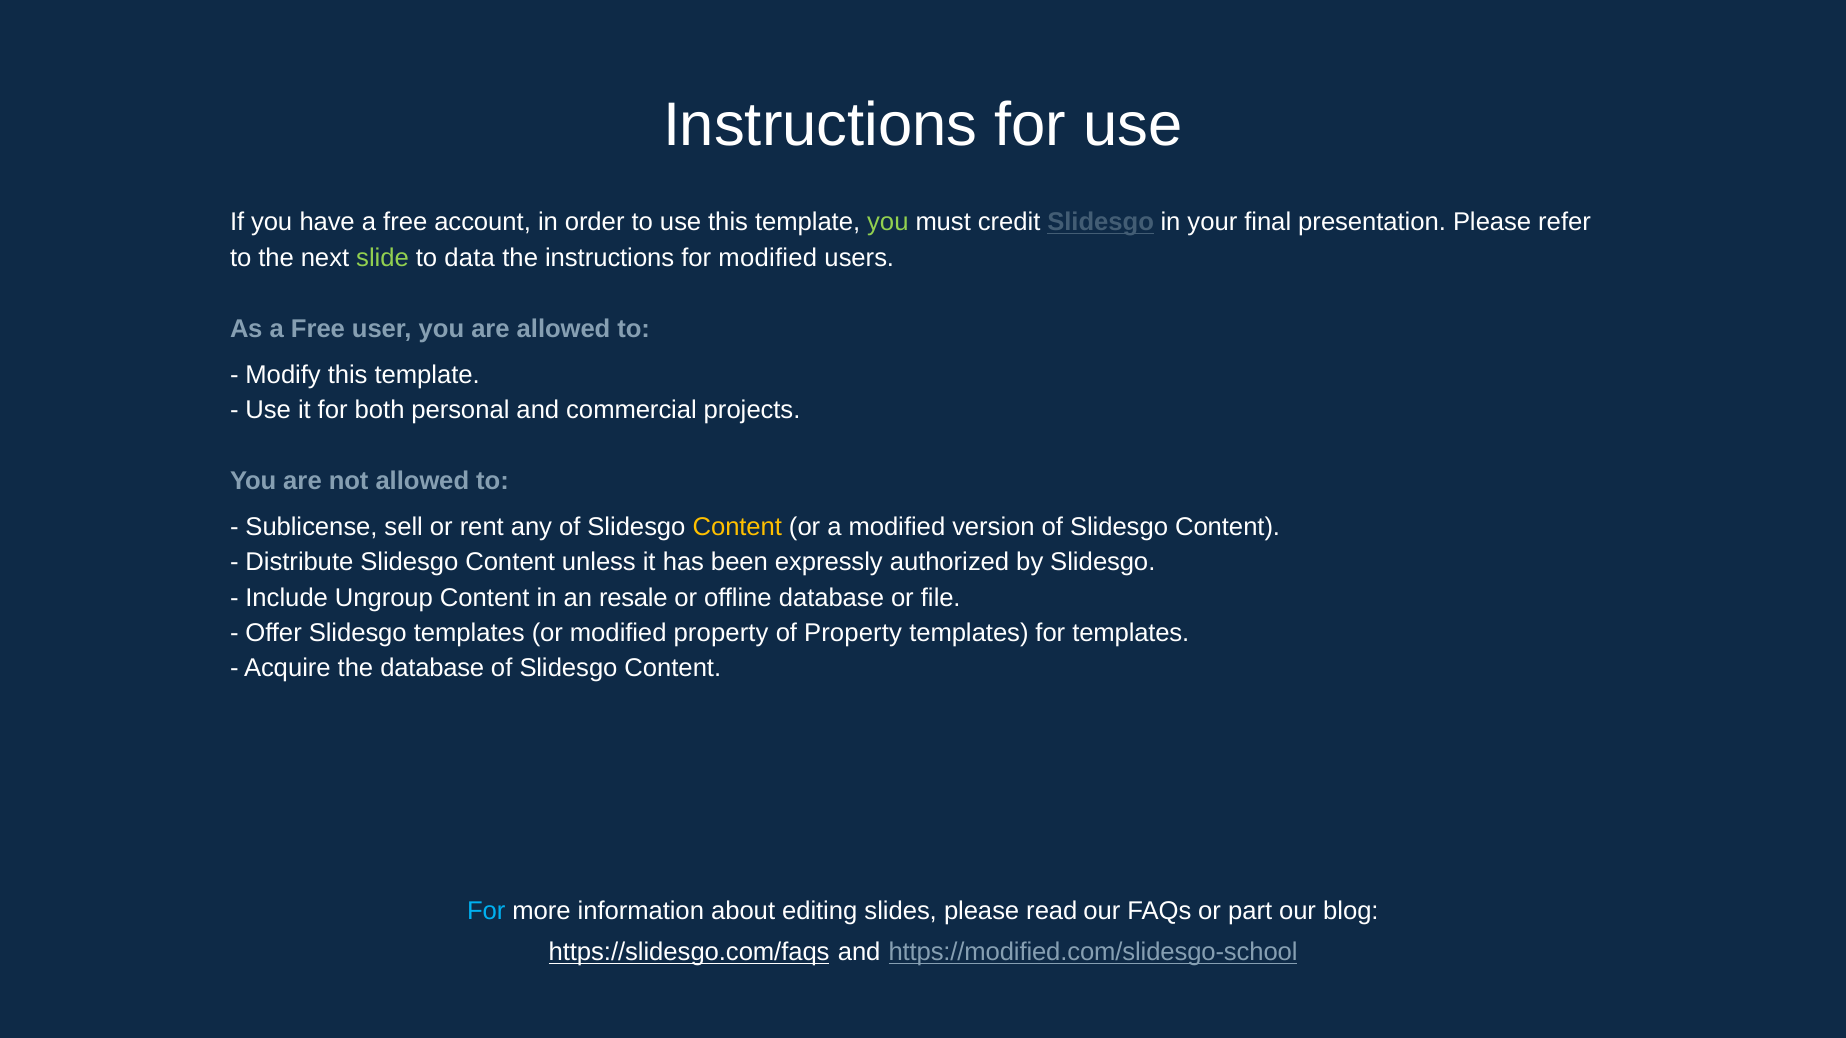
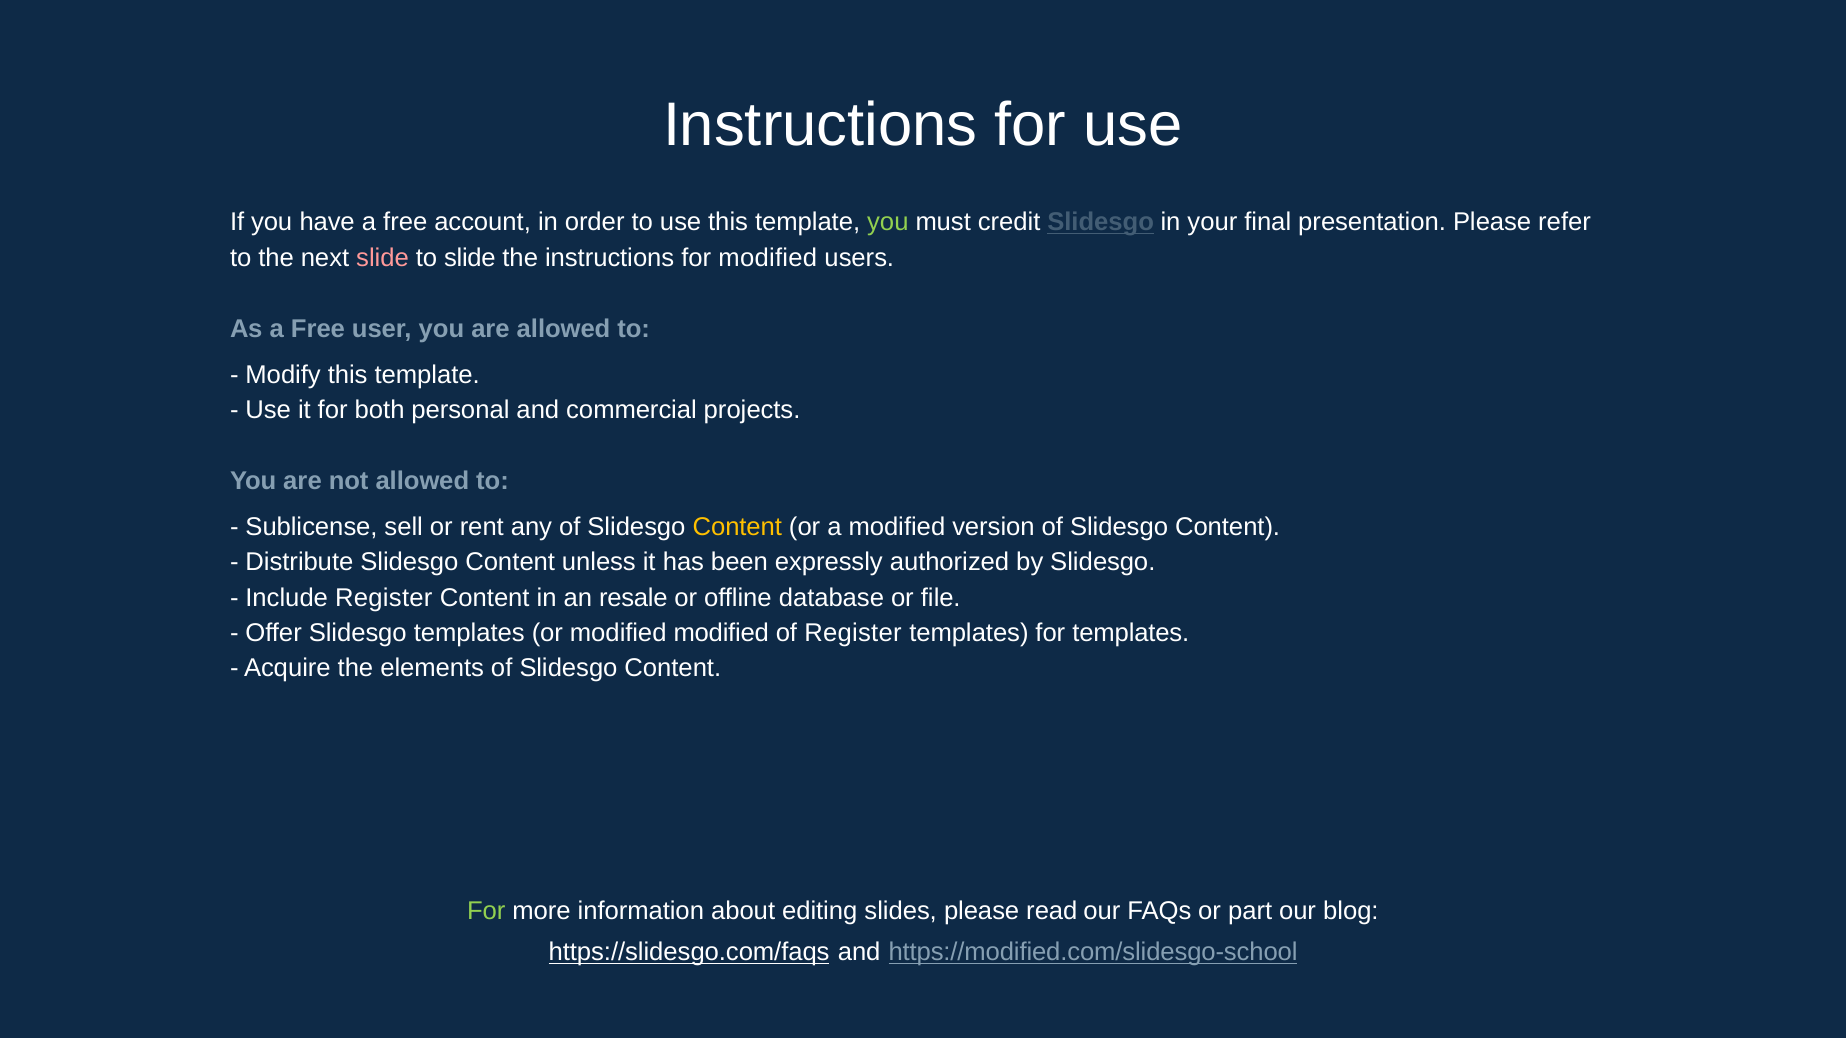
slide colour: light green -> pink (383, 258)
to data: data -> slide (470, 258)
Include Ungroup: Ungroup -> Register (384, 598)
modified property: property -> modified (721, 633)
of Property: Property -> Register (853, 633)
the database: database -> elements (432, 669)
For colour: light blue -> light green (486, 911)
